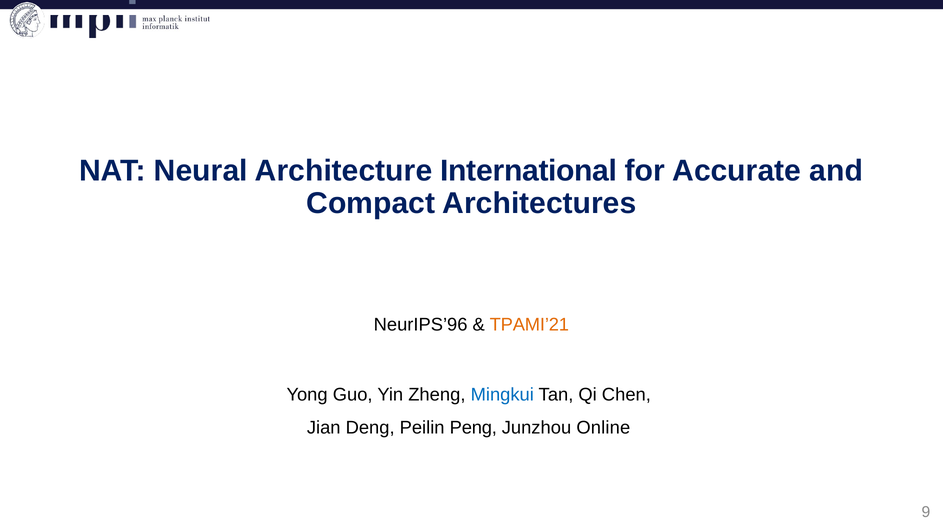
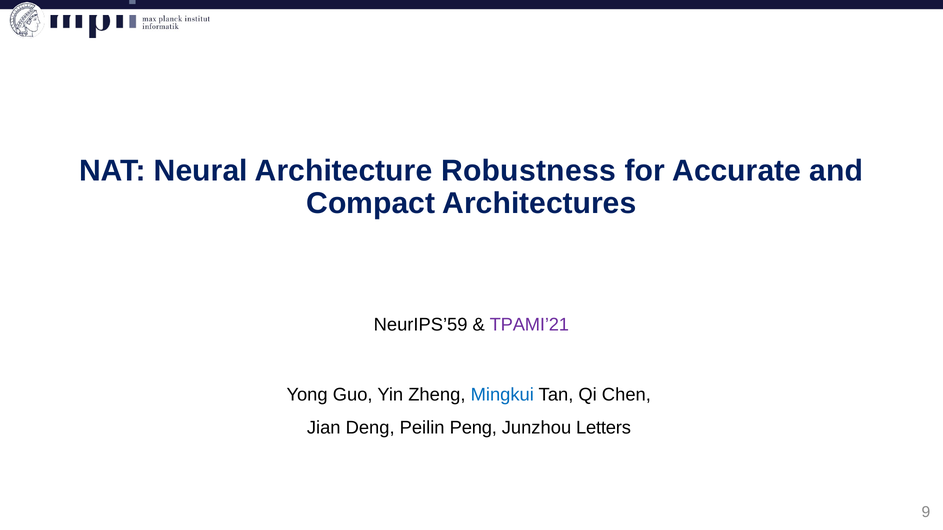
International: International -> Robustness (528, 171)
NeurIPS’96: NeurIPS’96 -> NeurIPS’59 (421, 325)
TPAMI’21 colour: orange -> purple (529, 325)
Online: Online -> Letters (603, 428)
